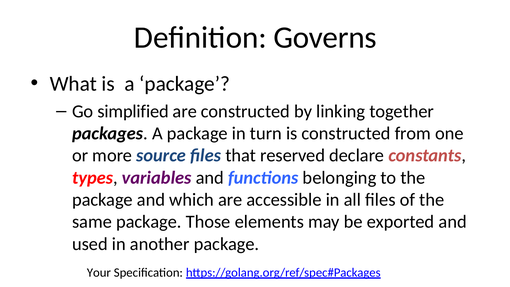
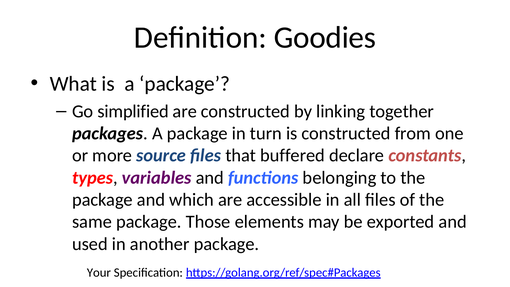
Governs: Governs -> Goodies (325, 38)
reserved: reserved -> buffered (293, 155)
